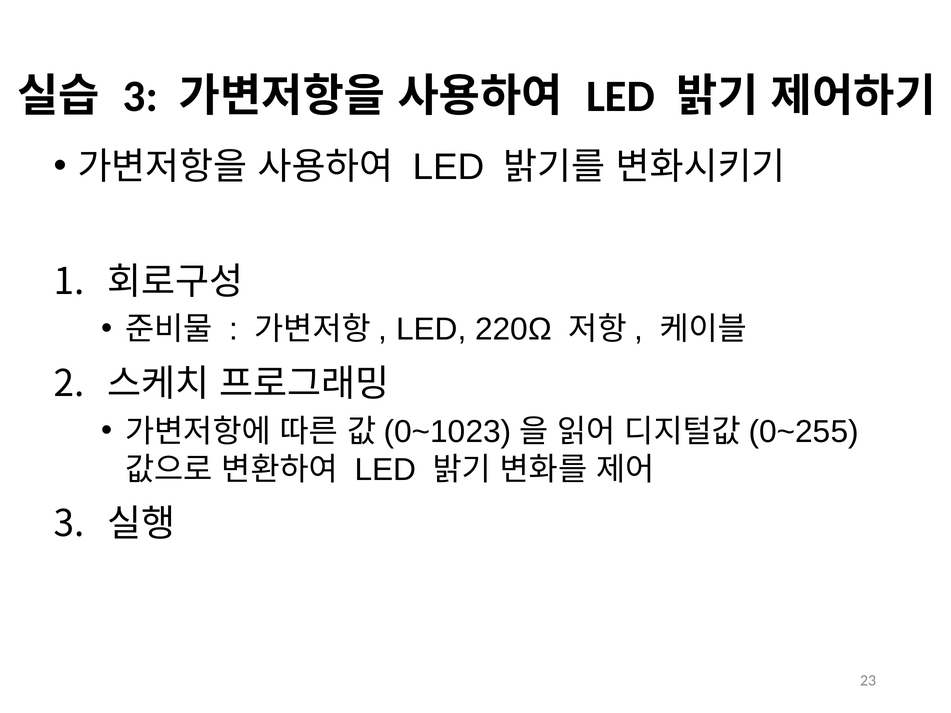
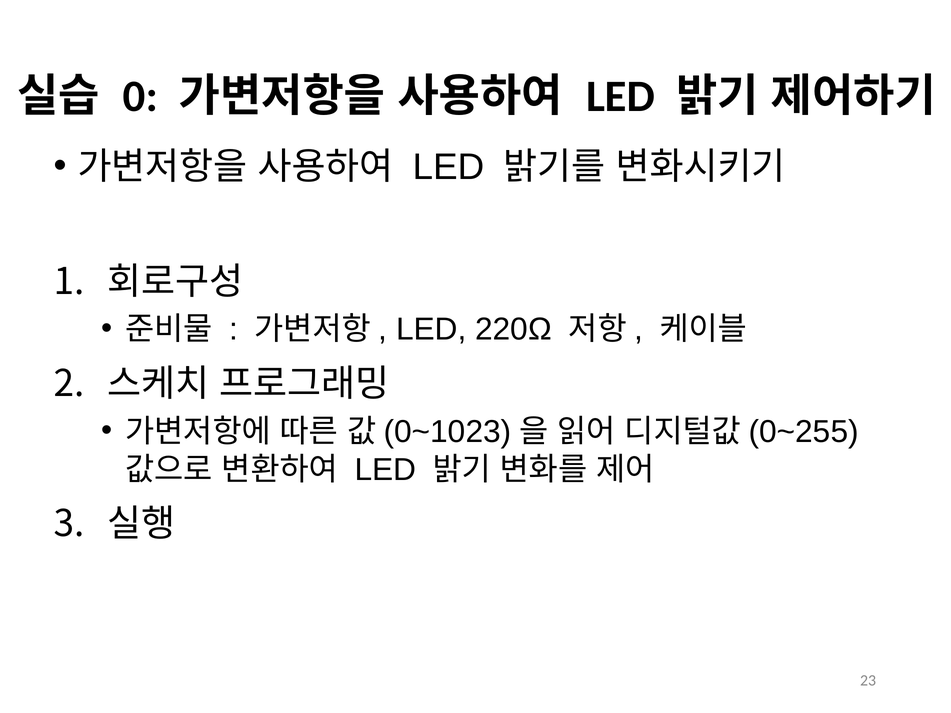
3: 3 -> 0 (140, 96)
